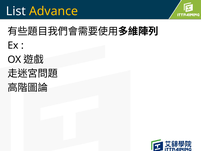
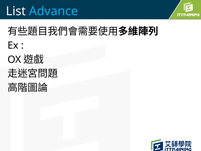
Advance colour: yellow -> light blue (54, 11)
